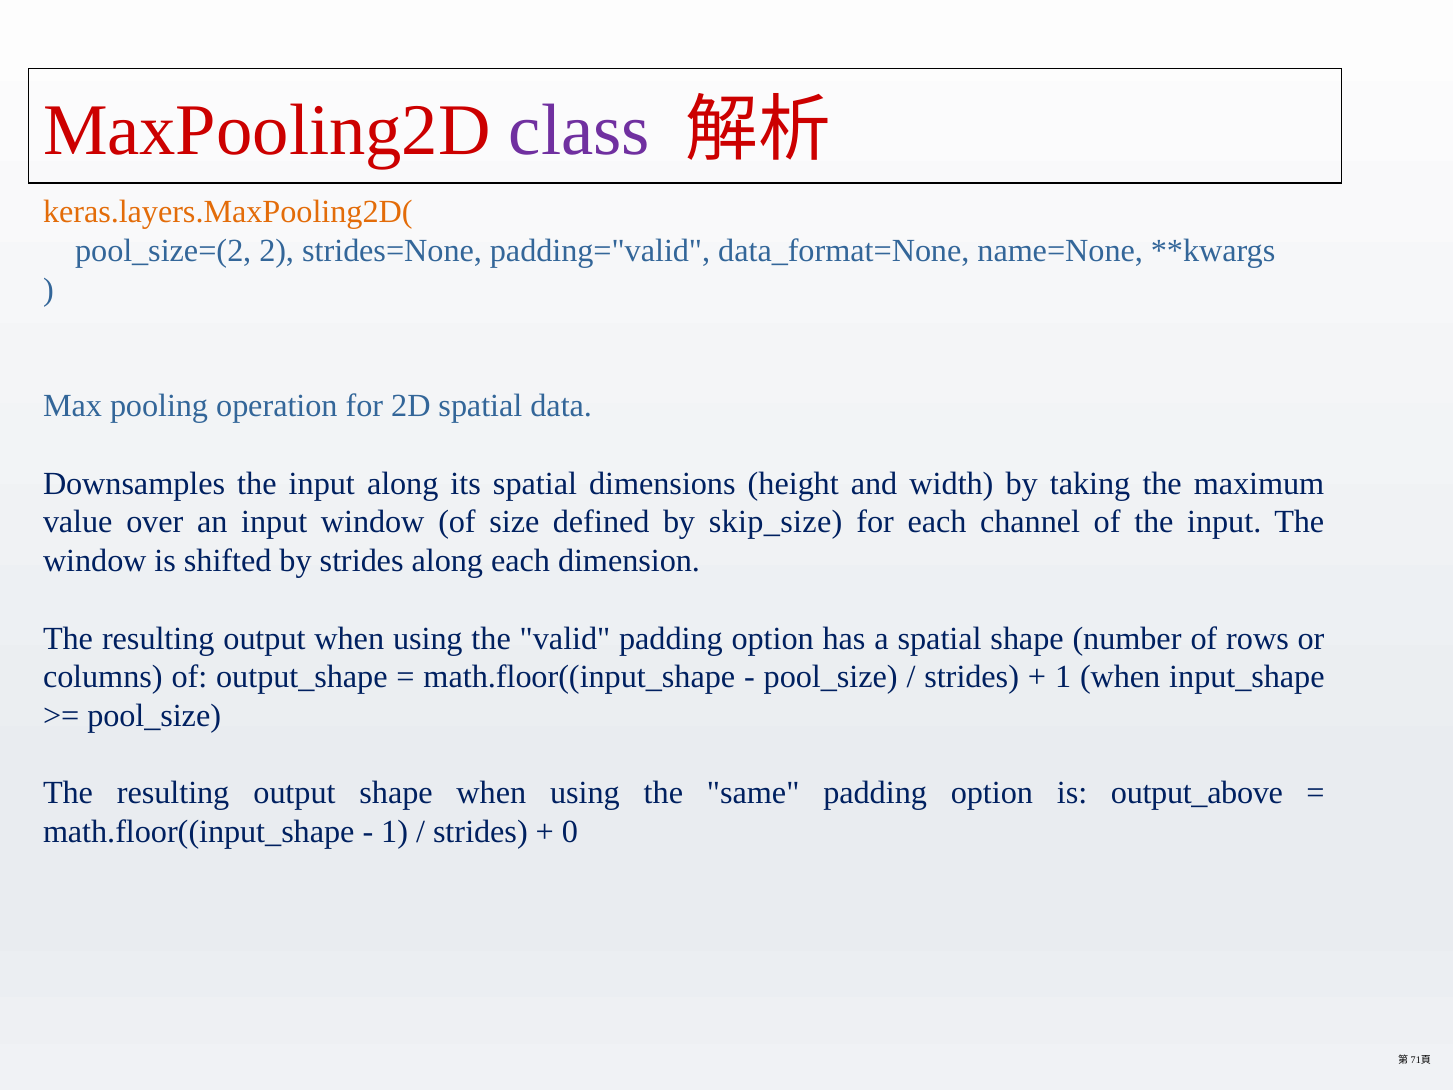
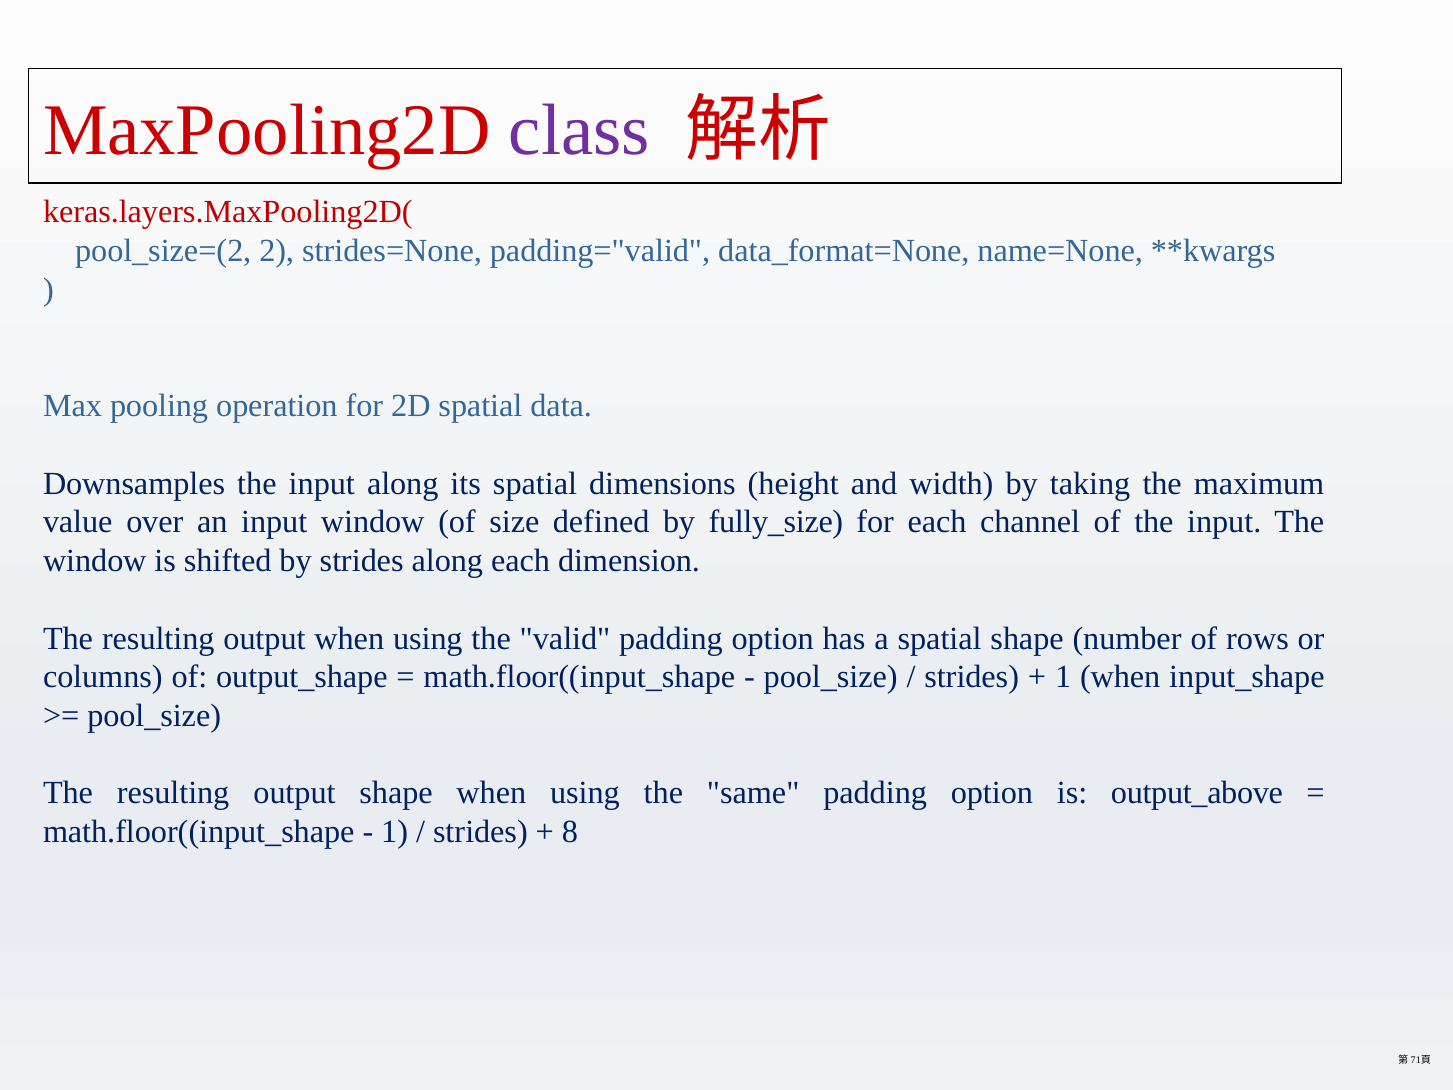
keras.layers.MaxPooling2D( colour: orange -> red (228, 212)
skip_size: skip_size -> fully_size (776, 522)
0: 0 -> 8 (570, 832)
